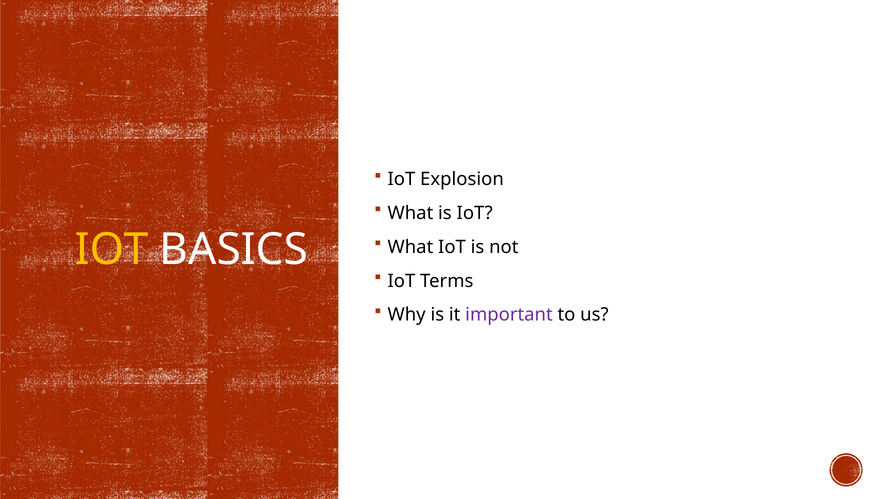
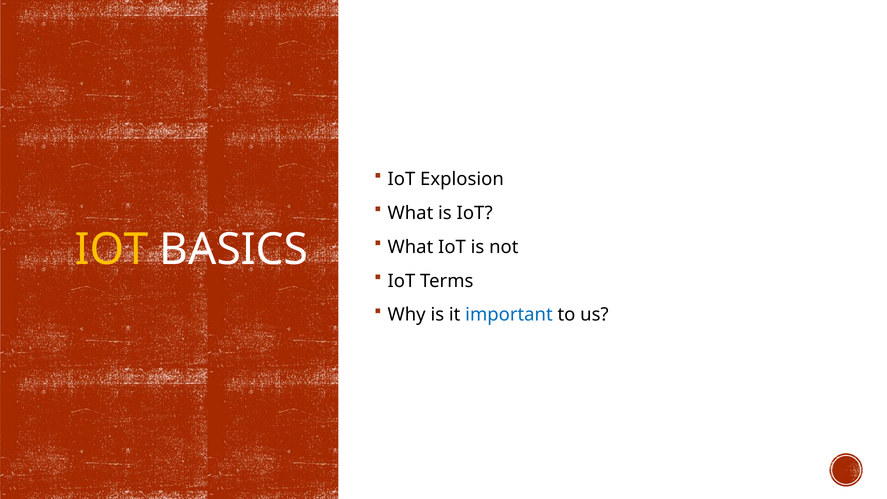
important colour: purple -> blue (509, 315)
